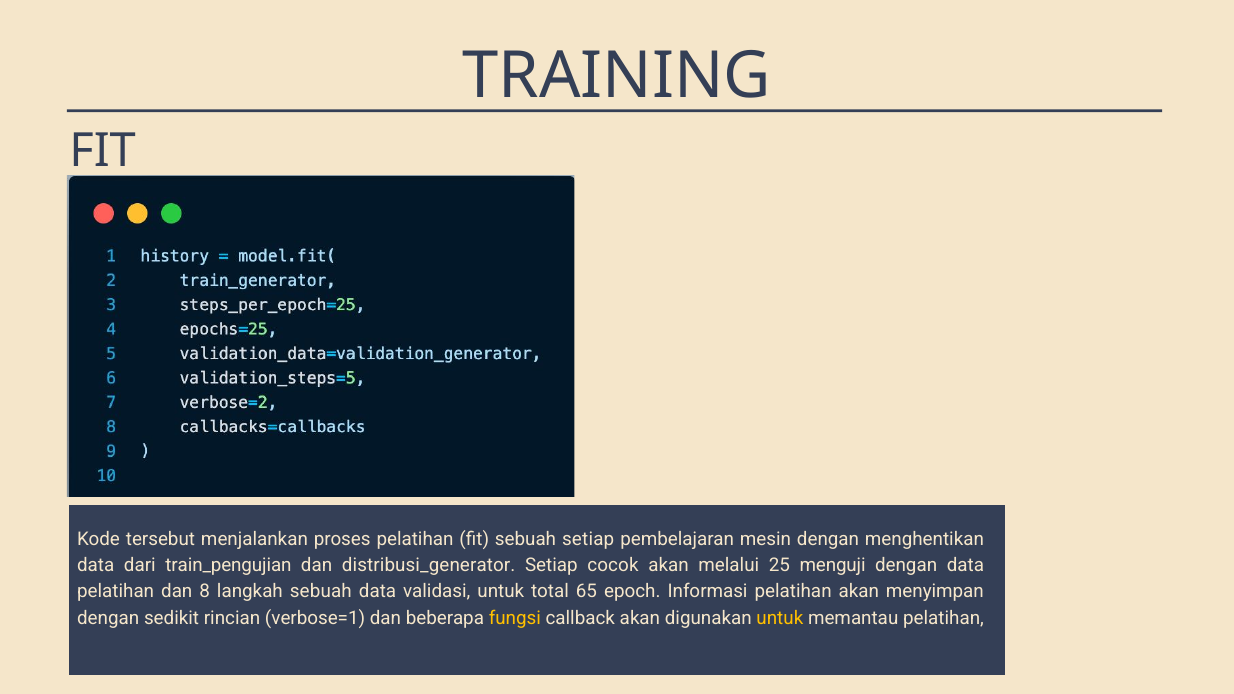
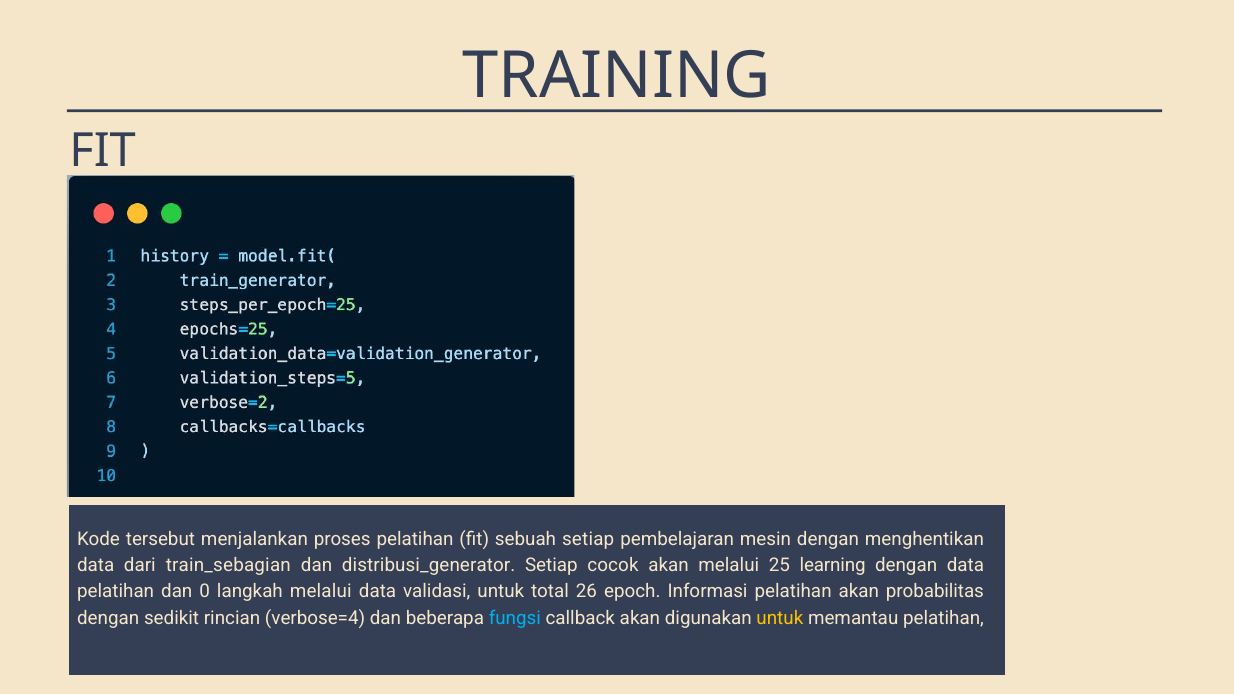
train_pengujian: train_pengujian -> train_sebagian (228, 565)
menguji: menguji -> learning (833, 565)
8: 8 -> 0 (205, 592)
langkah sebuah: sebuah -> melalui (321, 592)
65: 65 -> 26 (586, 592)
menyimpan: menyimpan -> probabilitas (935, 592)
verbose=1: verbose=1 -> verbose=4 (315, 618)
fungsi colour: yellow -> light blue (515, 618)
